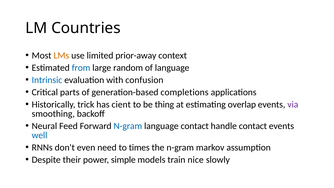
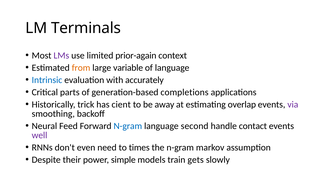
Countries: Countries -> Terminals (86, 28)
LMs colour: orange -> purple (61, 55)
prior-away: prior-away -> prior-again (136, 55)
from colour: blue -> orange (81, 68)
random: random -> variable (128, 68)
confusion: confusion -> accurately (144, 80)
thing: thing -> away (164, 105)
language contact: contact -> second (195, 126)
well colour: blue -> purple (40, 135)
nice: nice -> gets (196, 160)
